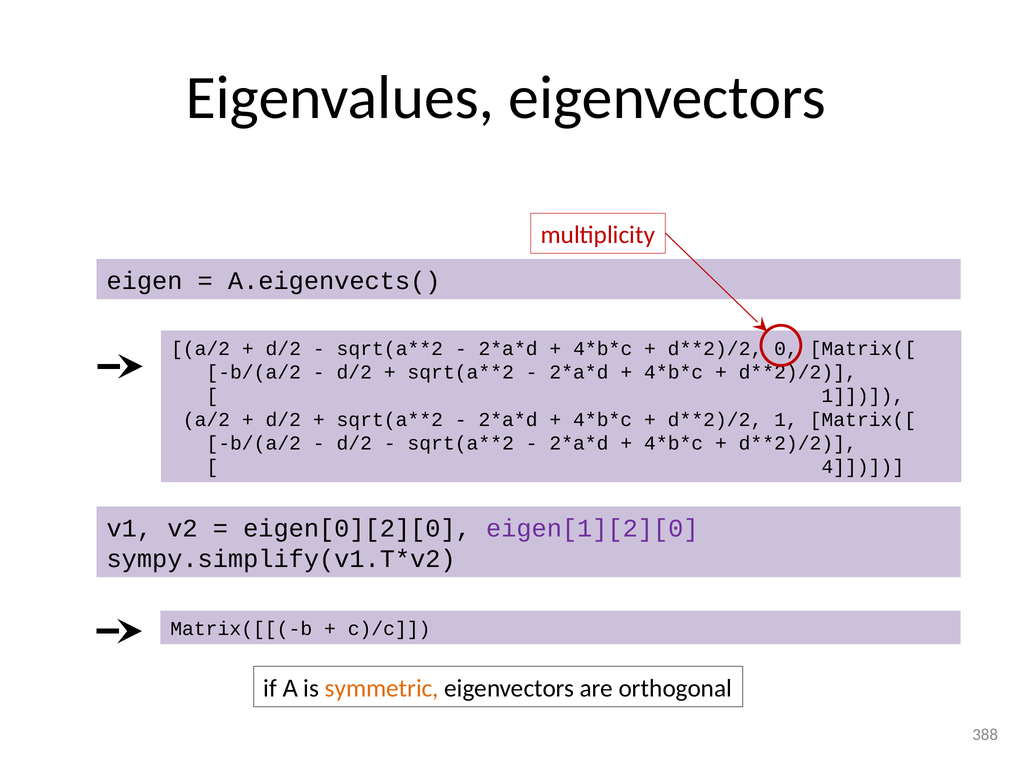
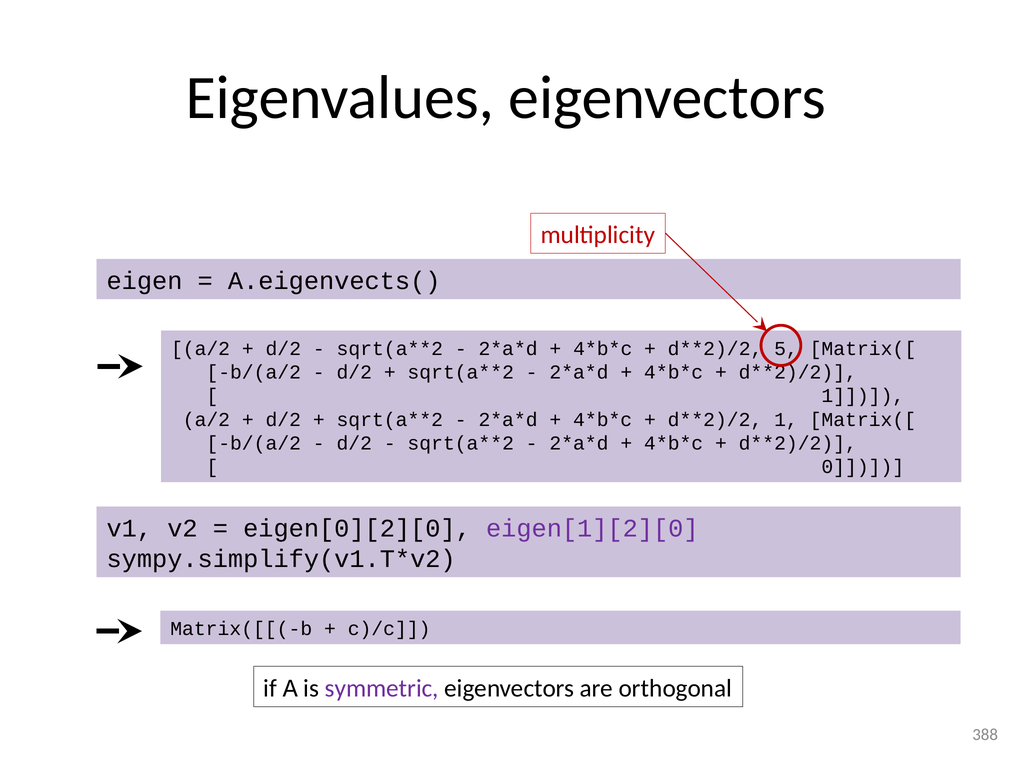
0: 0 -> 5 (786, 349)
4: 4 -> 0 (863, 467)
symmetric colour: orange -> purple (382, 688)
